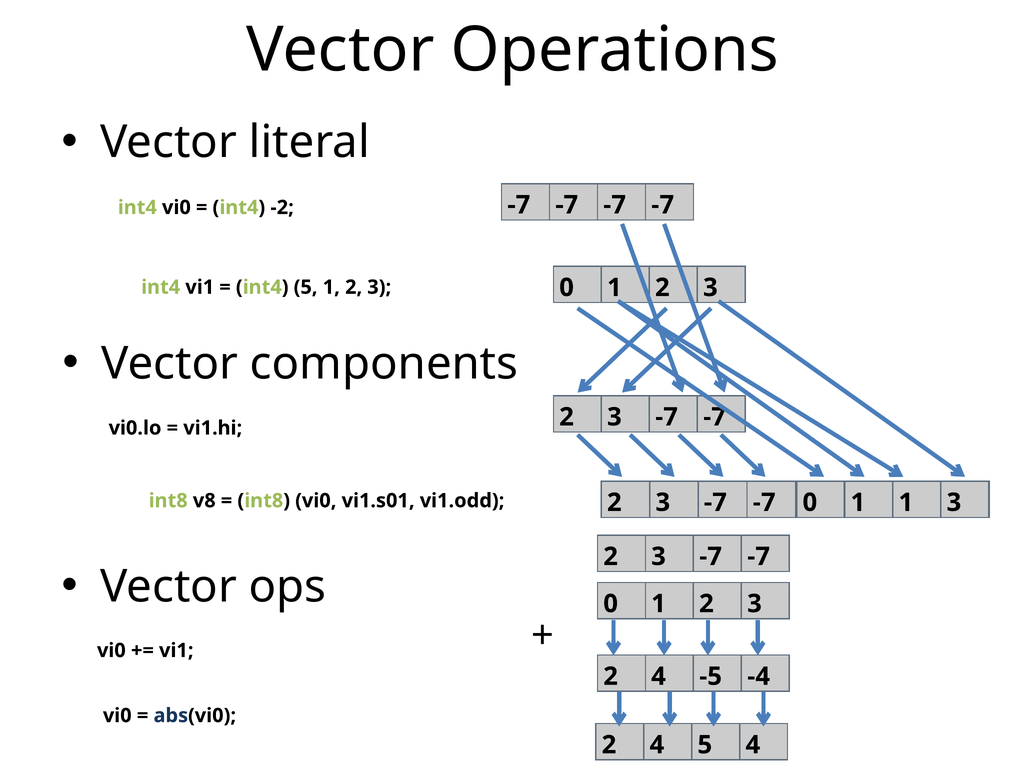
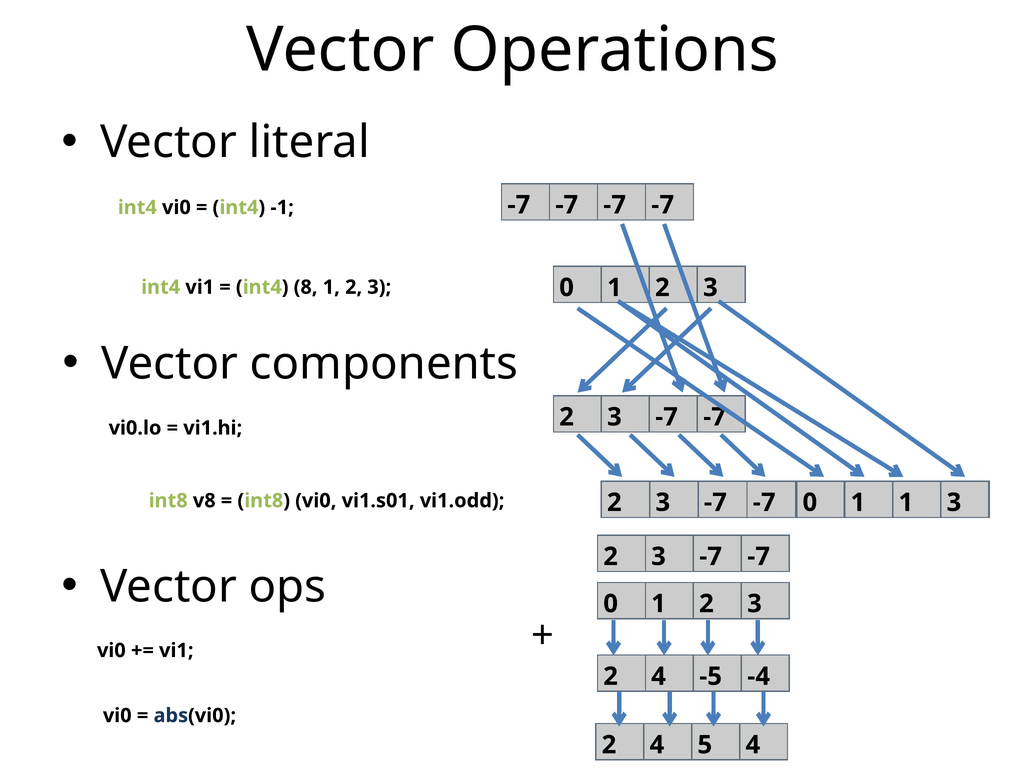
-2: -2 -> -1 (282, 208)
int4 5: 5 -> 8 (306, 287)
